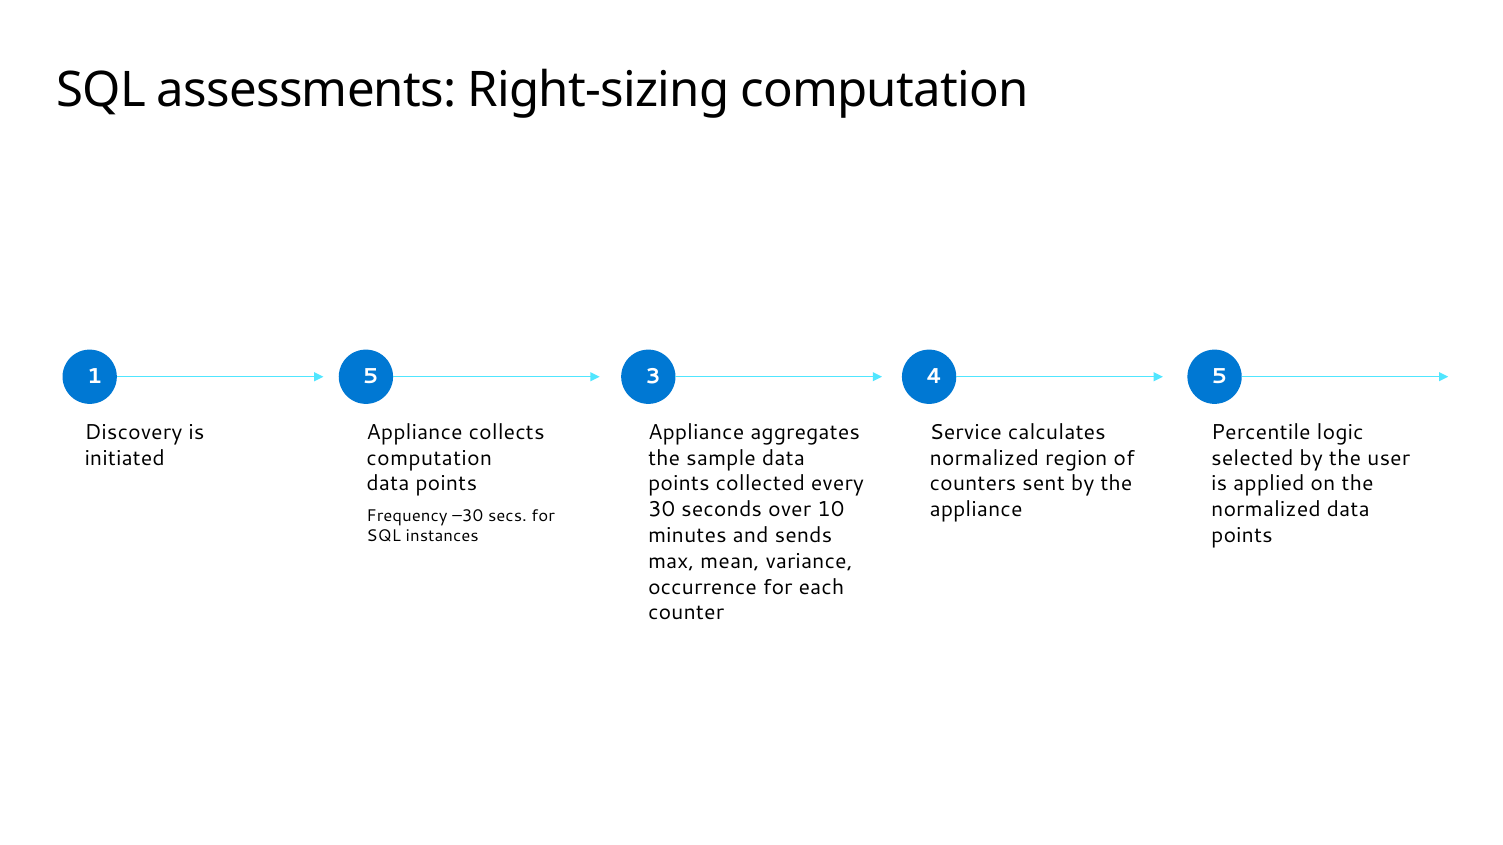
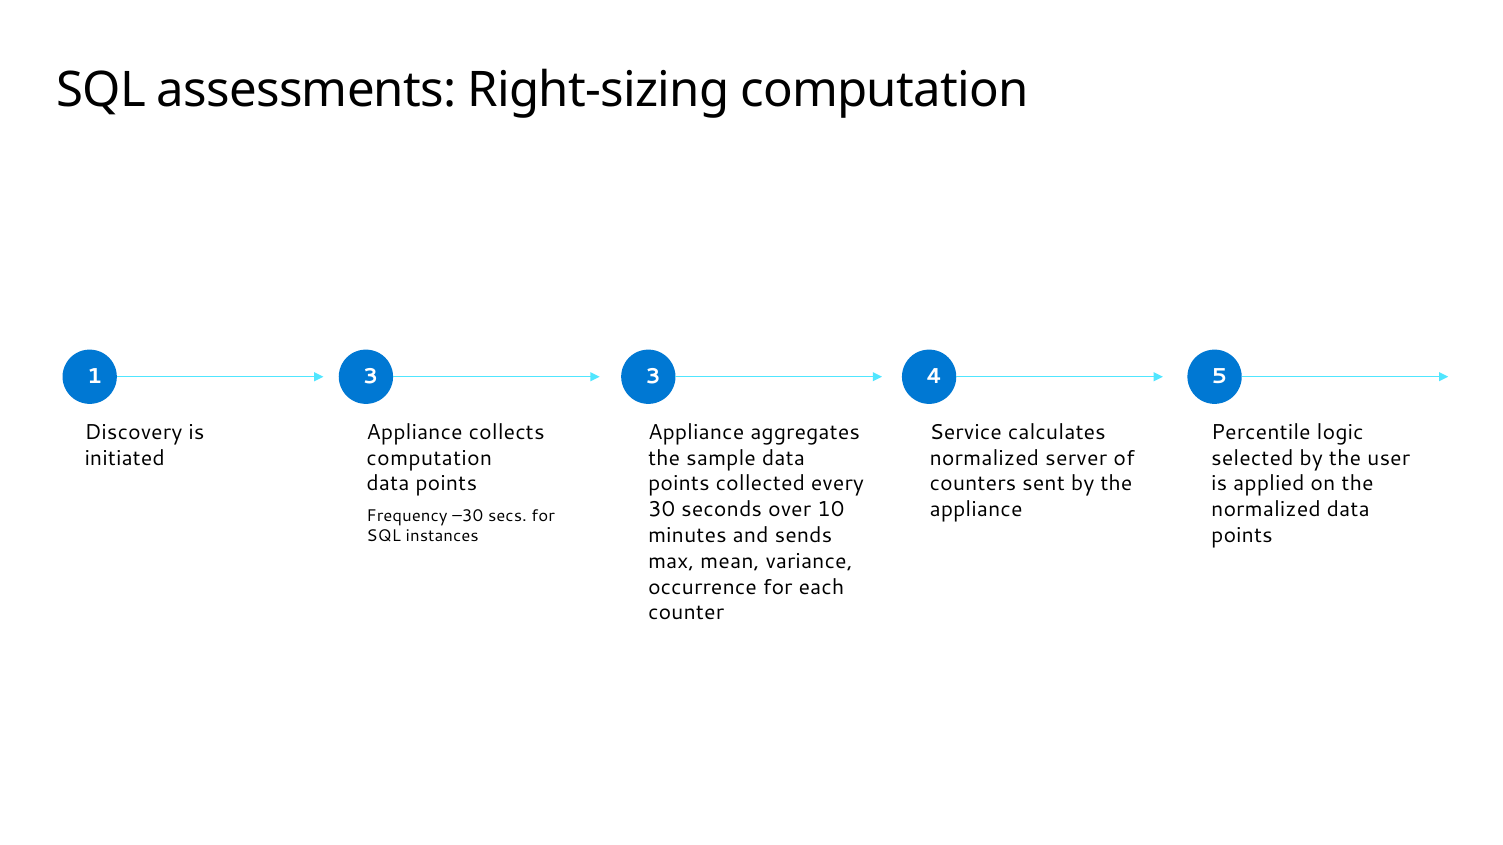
1 5: 5 -> 3 (371, 377)
region: region -> server (1076, 458)
